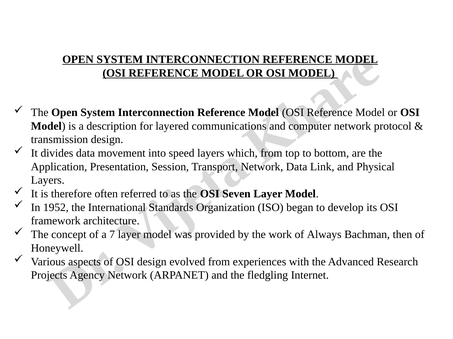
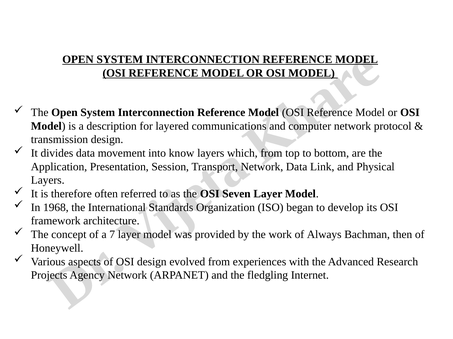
speed: speed -> know (182, 153)
1952: 1952 -> 1968 (56, 208)
